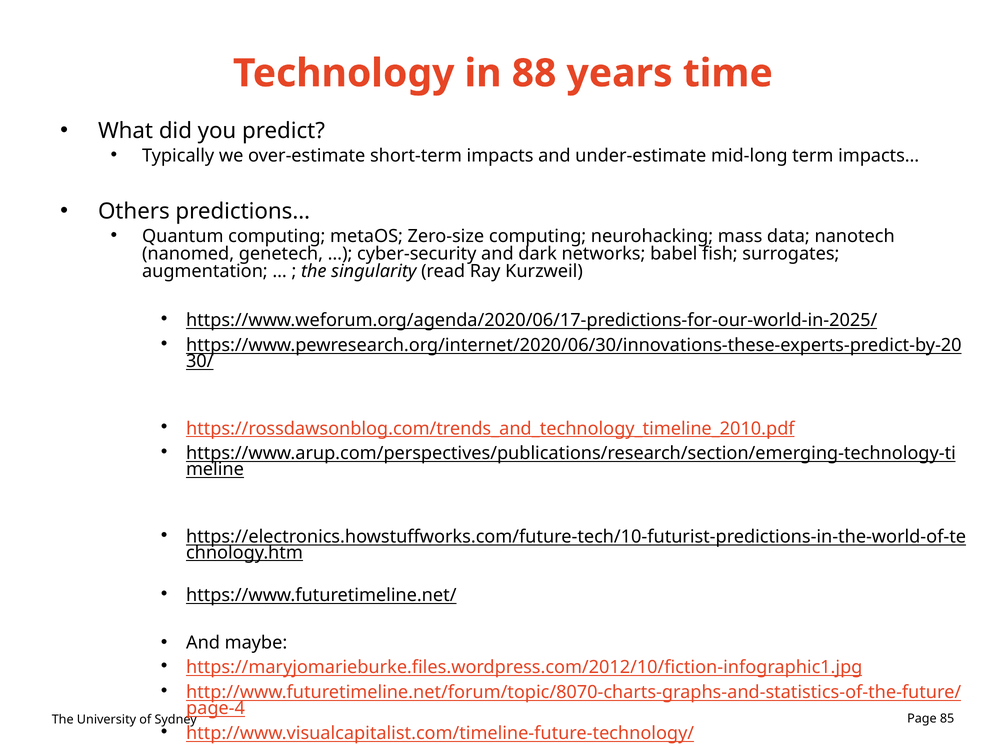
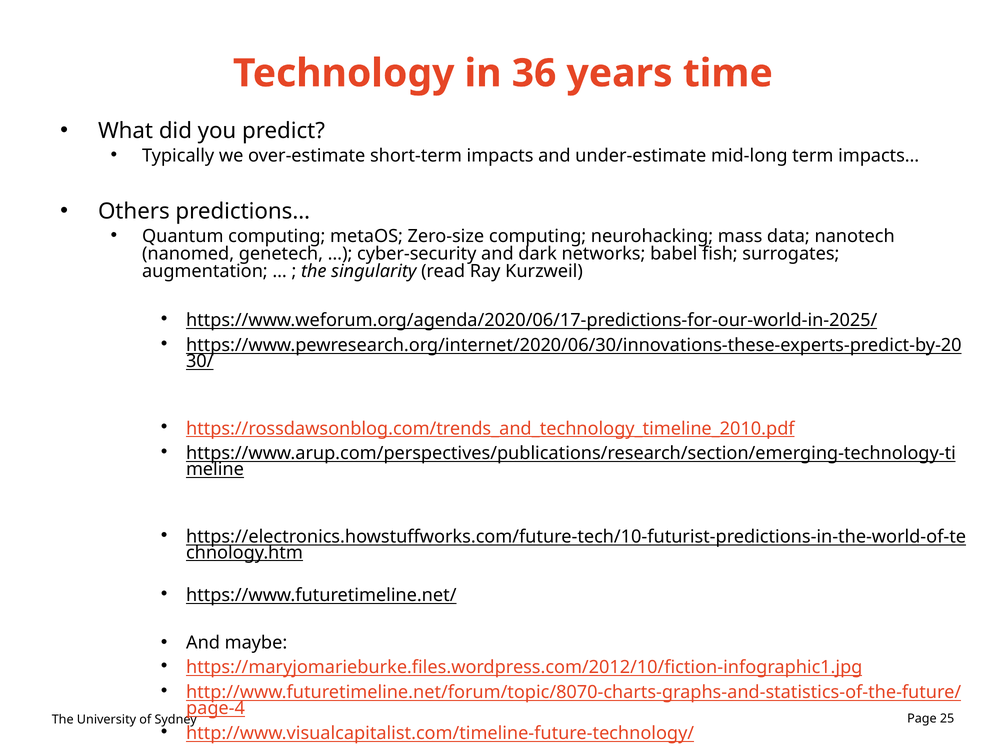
88: 88 -> 36 (534, 73)
85: 85 -> 25 (947, 719)
